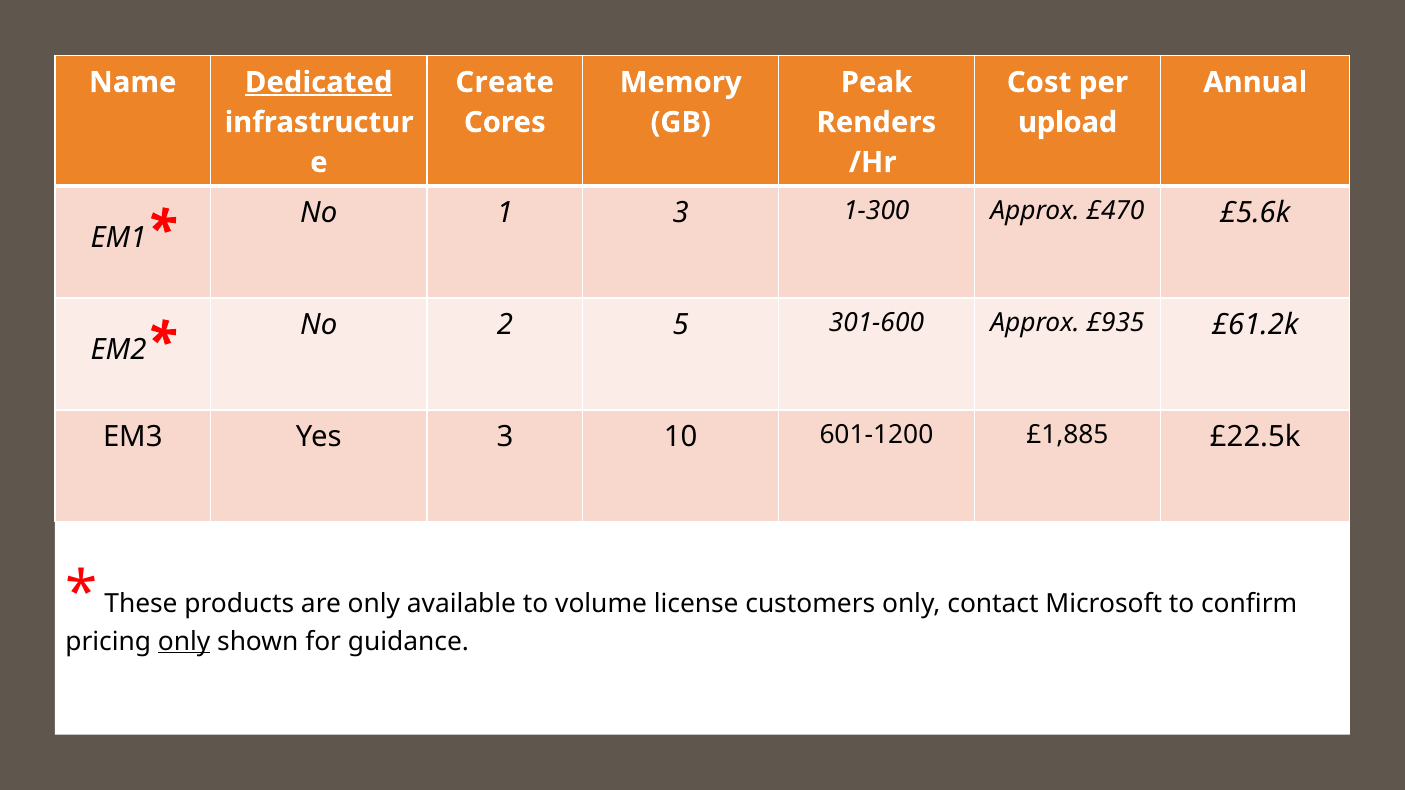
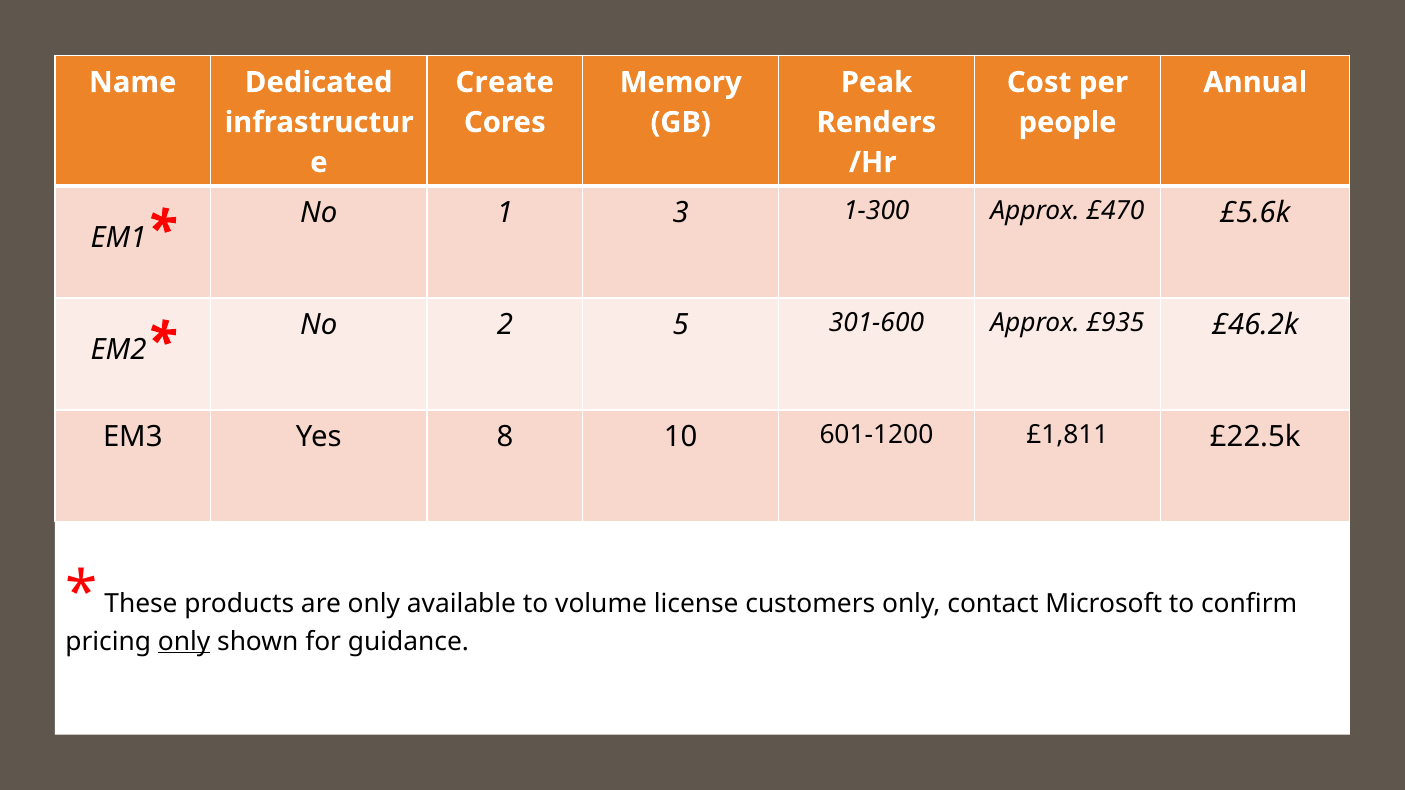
Dedicated underline: present -> none (319, 82)
upload: upload -> people (1068, 122)
£61.2k: £61.2k -> £46.2k (1255, 325)
Yes 3: 3 -> 8 (505, 437)
£1,885: £1,885 -> £1,811 (1067, 435)
